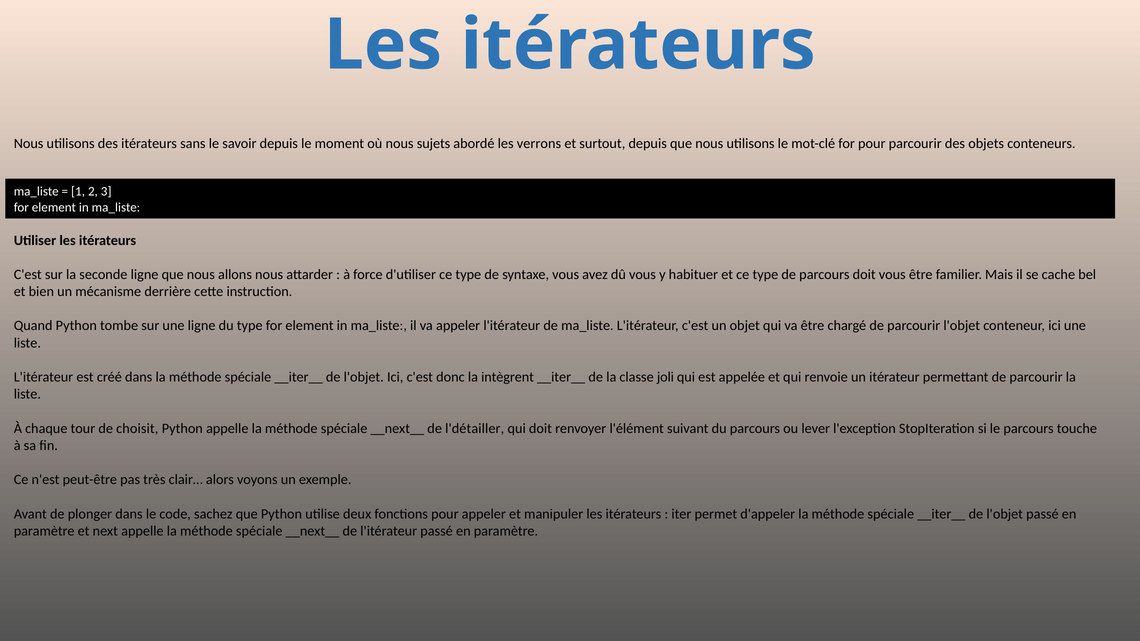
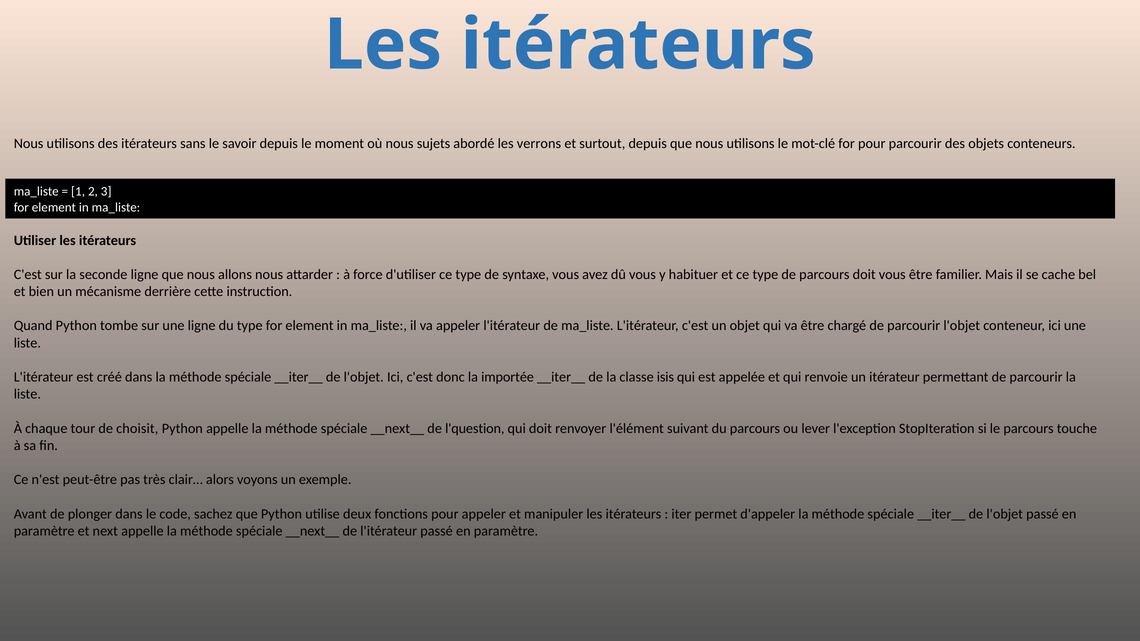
intègrent: intègrent -> importée (508, 377)
joli: joli -> isis (665, 377)
l'détailler: l'détailler -> l'question (475, 429)
